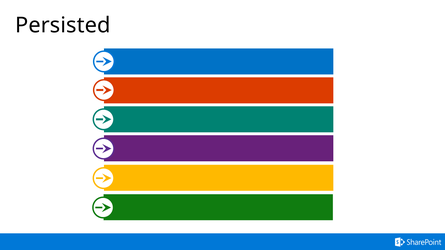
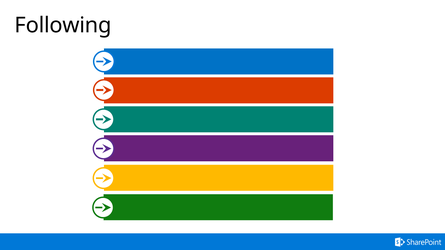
Persisted: Persisted -> Following (63, 25)
